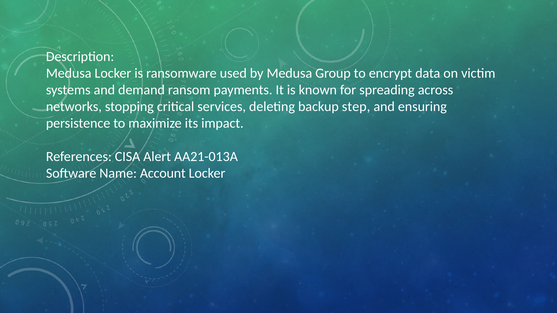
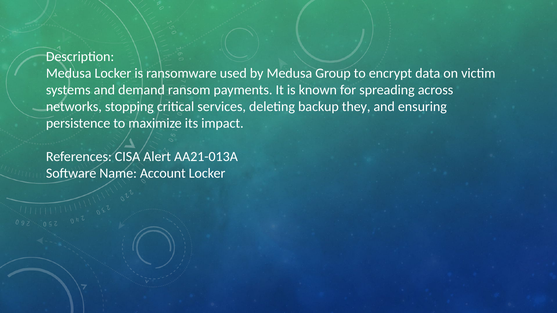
step: step -> they (356, 107)
